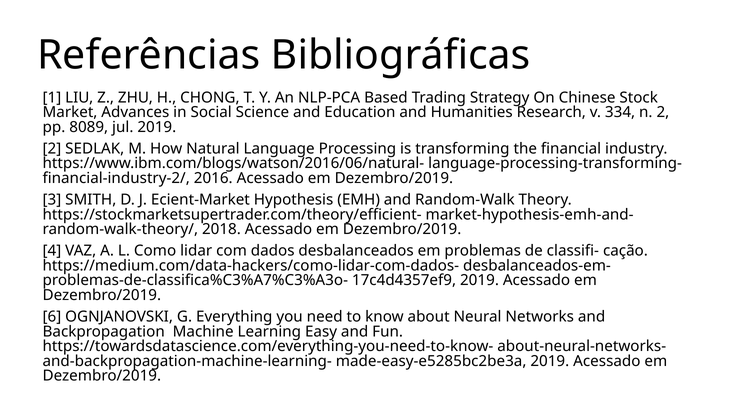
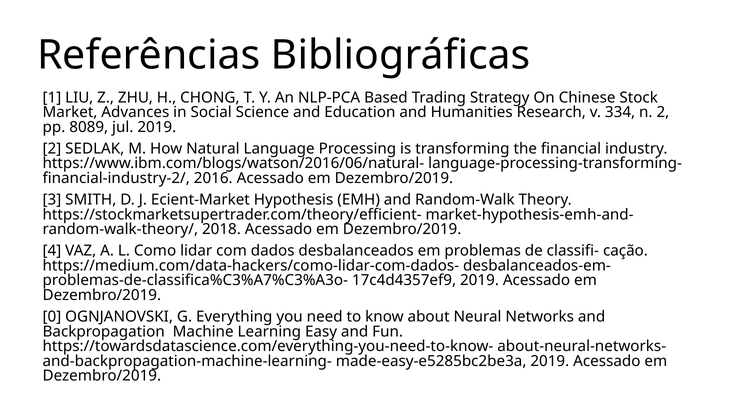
6: 6 -> 0 (52, 317)
